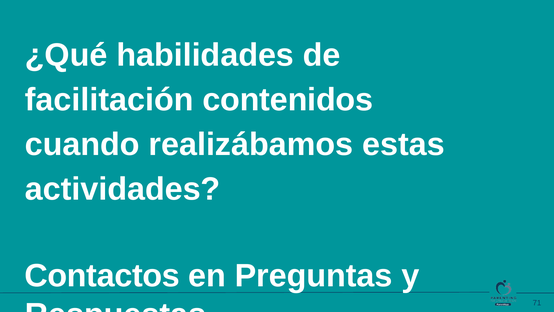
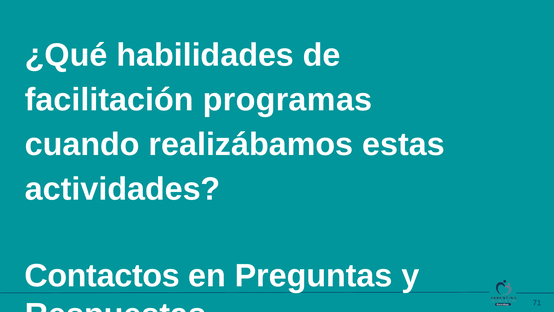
contenidos: contenidos -> programas (288, 100)
